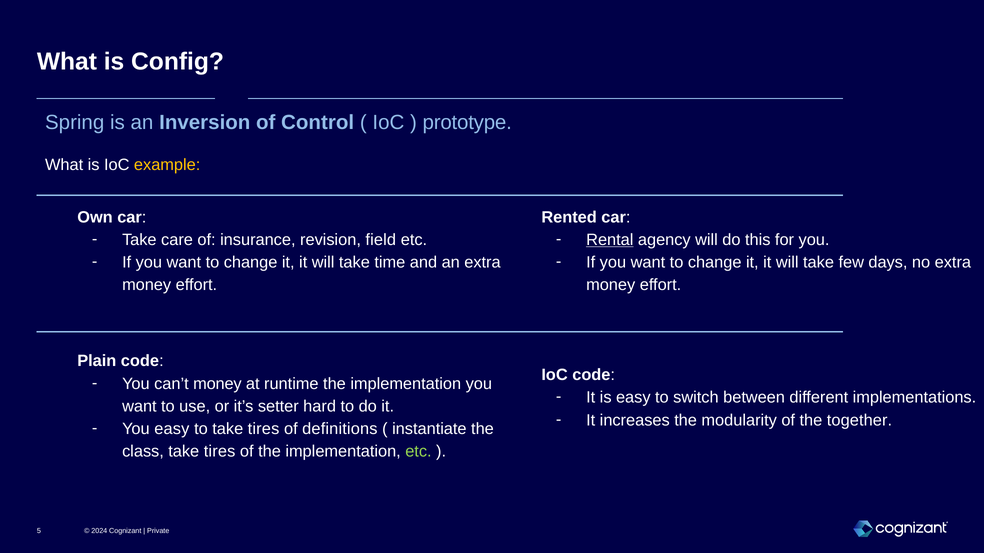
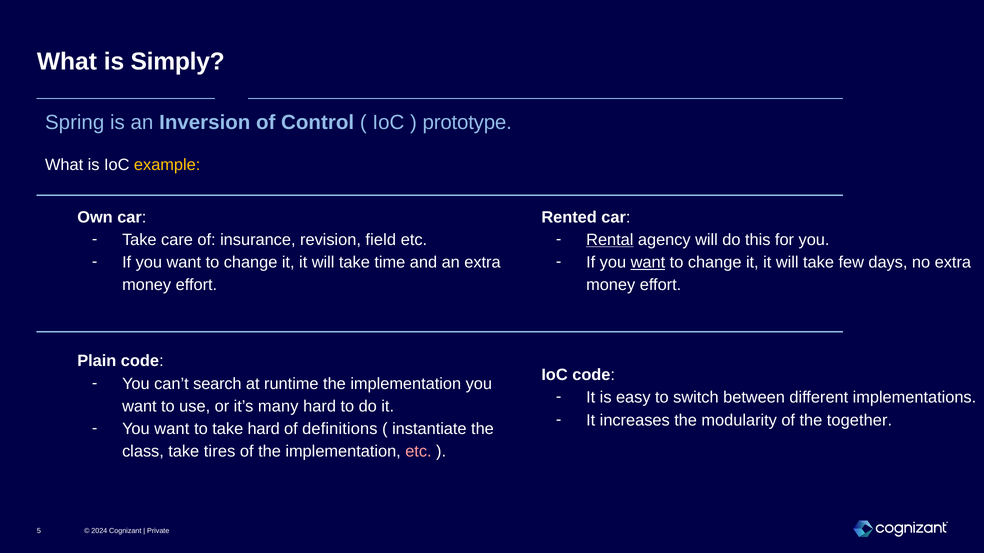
Config: Config -> Simply (178, 61)
want underline: none -> present (648, 263)
can’t money: money -> search (217, 384)
setter: setter -> many (278, 407)
easy: easy -> want (172, 429)
to take tires: tires -> hard (264, 429)
etc colour: light green -> pink (418, 452)
